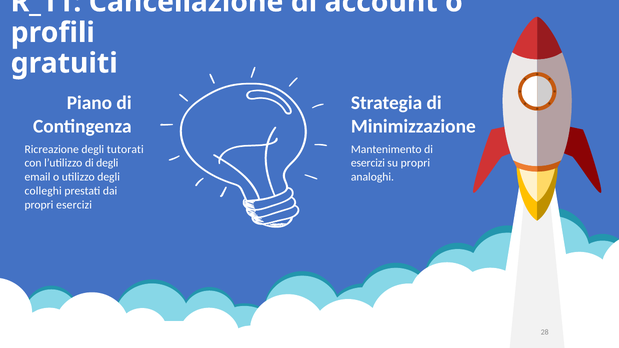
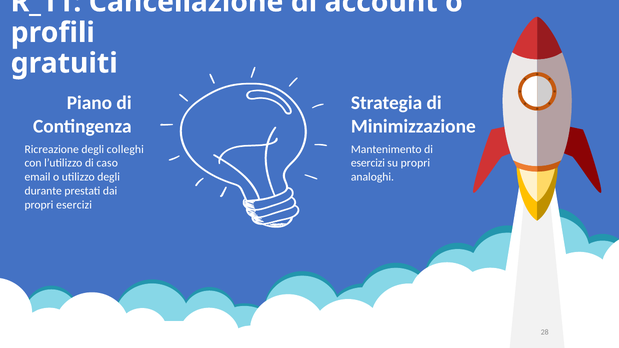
tutorati: tutorati -> colleghi (125, 149)
di degli: degli -> caso (107, 163)
colleghi: colleghi -> durante (43, 191)
